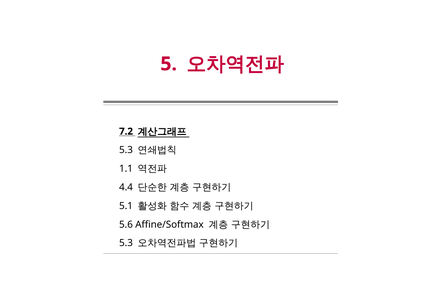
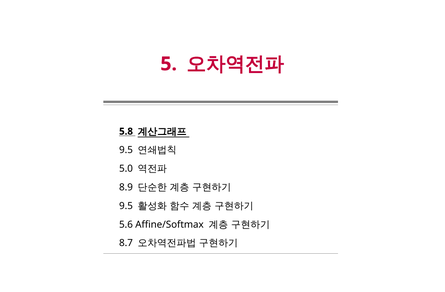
7.2: 7.2 -> 5.8 (126, 132)
5.3: 5.3 -> 9.5 (126, 150)
1.1: 1.1 -> 5.0 (126, 169)
4.4: 4.4 -> 8.9 (126, 187)
5.1: 5.1 -> 9.5 (126, 206)
5.3: 5.3 -> 8.7 (126, 243)
